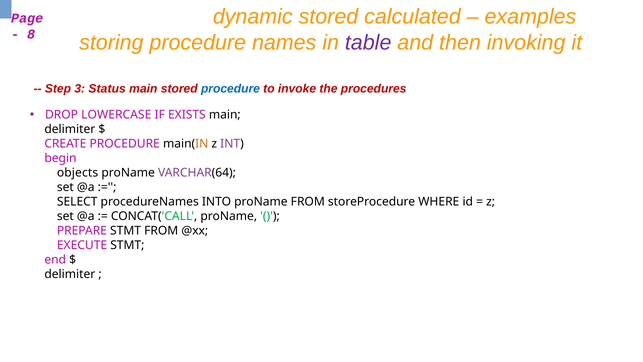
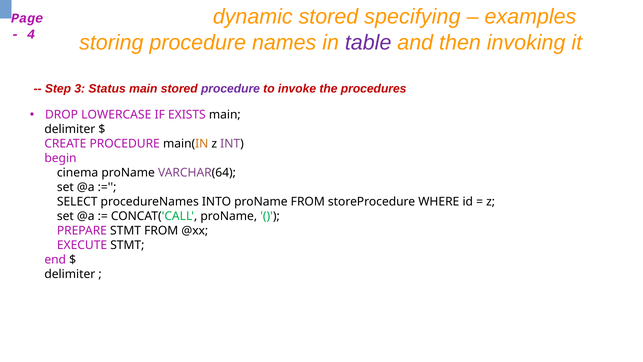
calculated: calculated -> specifying (412, 17)
8: 8 -> 4 (31, 35)
procedure colour: blue -> purple (230, 89)
objects: objects -> cinema (78, 173)
